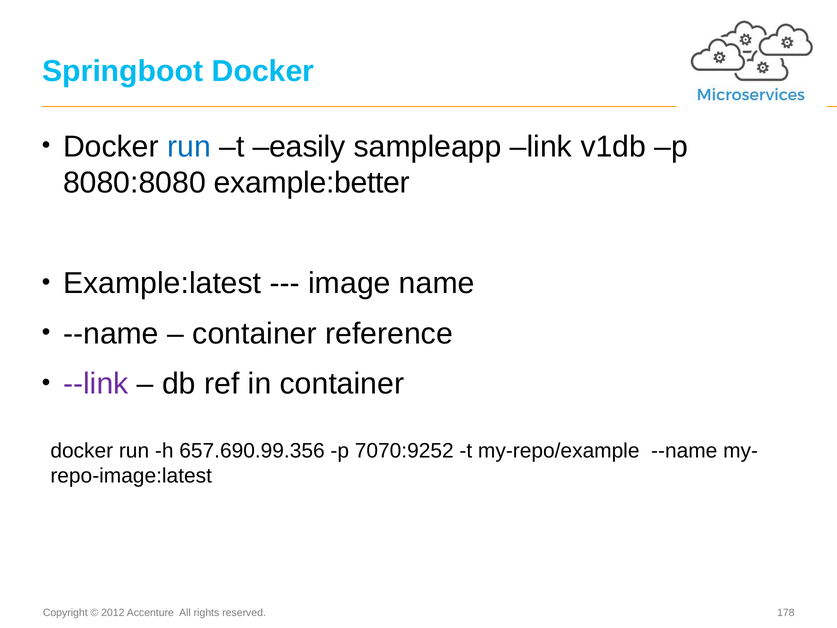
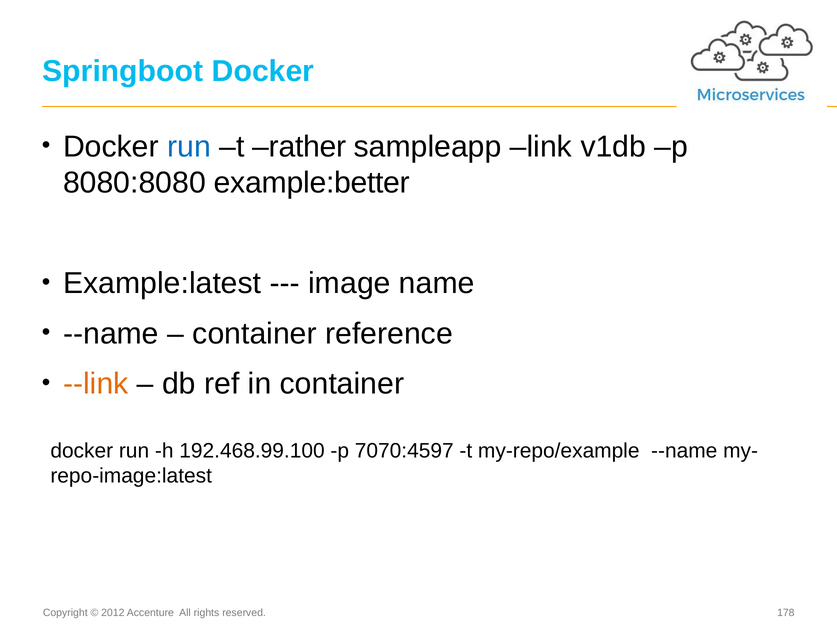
easily: easily -> rather (299, 147)
--link colour: purple -> orange (96, 384)
657.690.99.356: 657.690.99.356 -> 192.468.99.100 (252, 451)
7070:9252: 7070:9252 -> 7070:4597 (404, 451)
